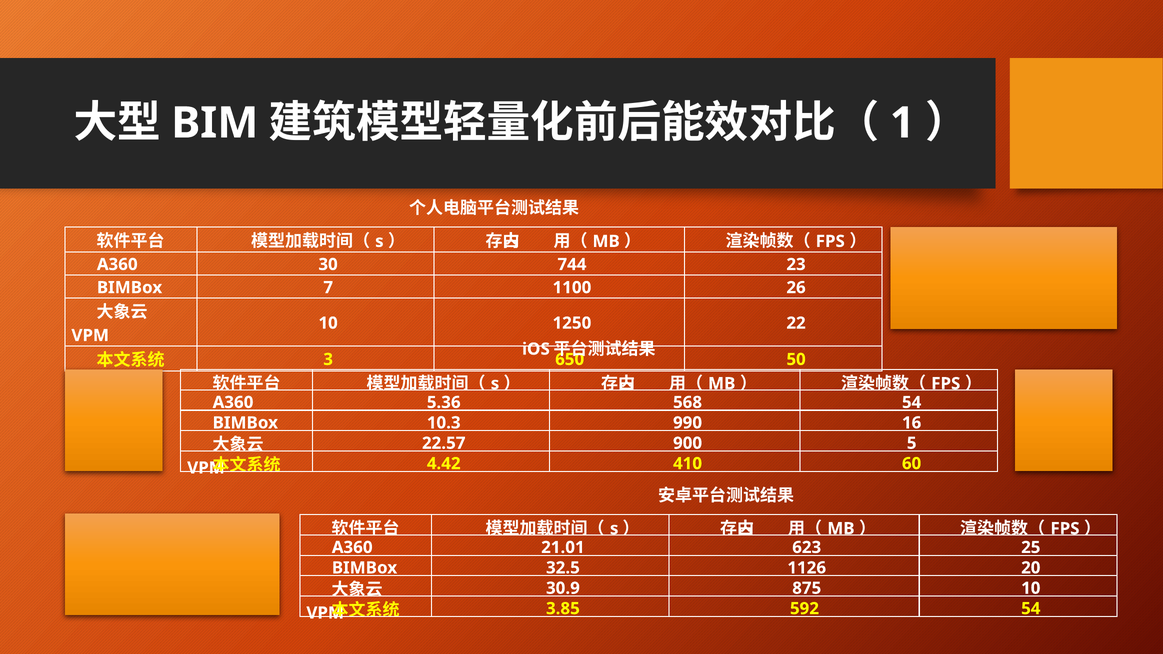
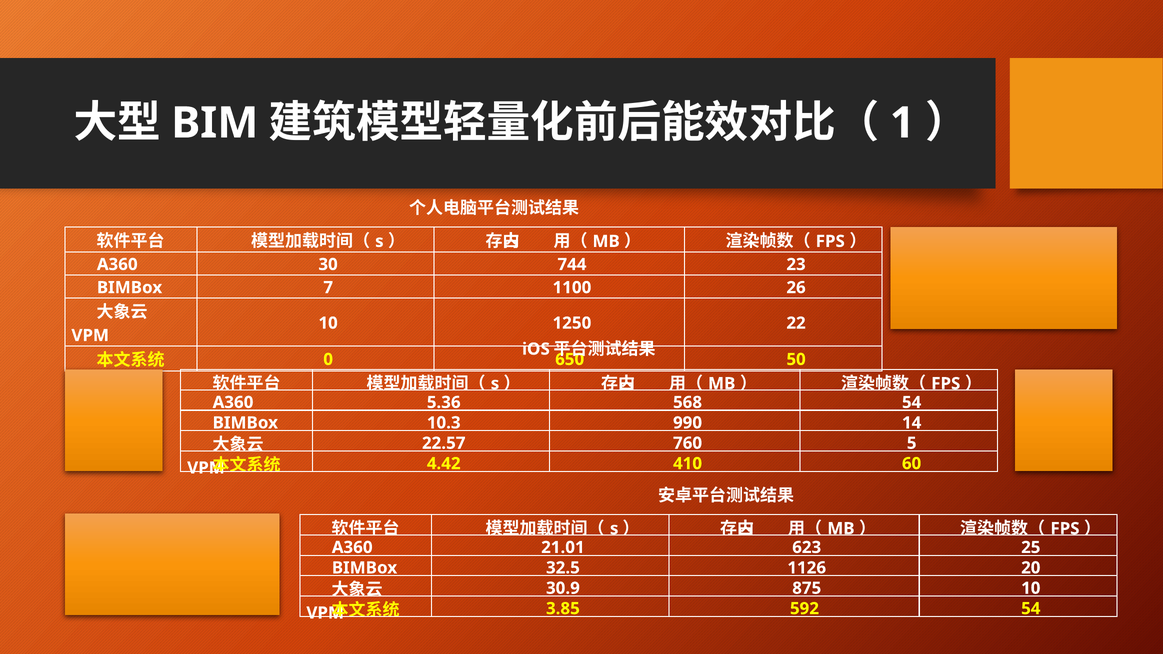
3: 3 -> 0 (328, 360)
16: 16 -> 14 (912, 423)
900: 900 -> 760 (688, 443)
